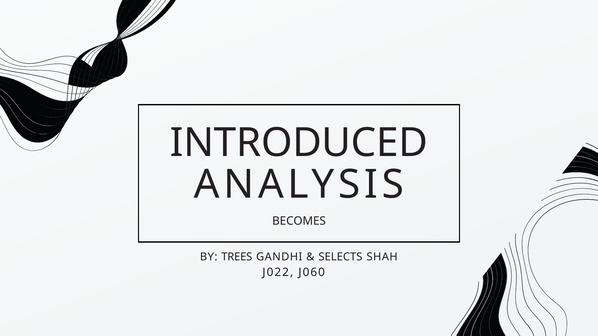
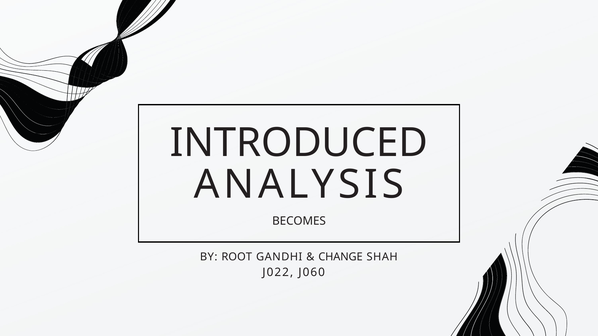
TREES: TREES -> ROOT (237, 257)
SELECTS: SELECTS -> CHANGE (341, 257)
